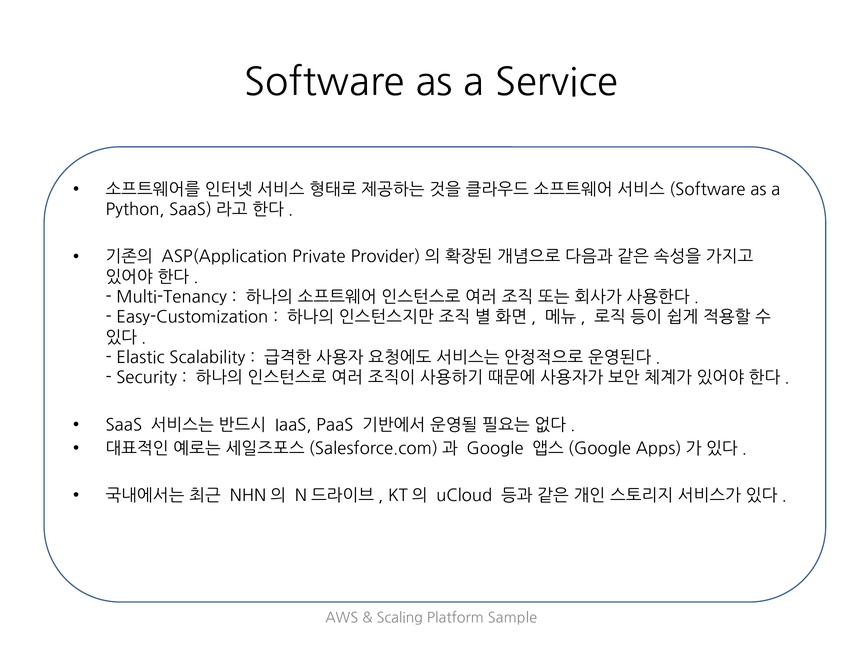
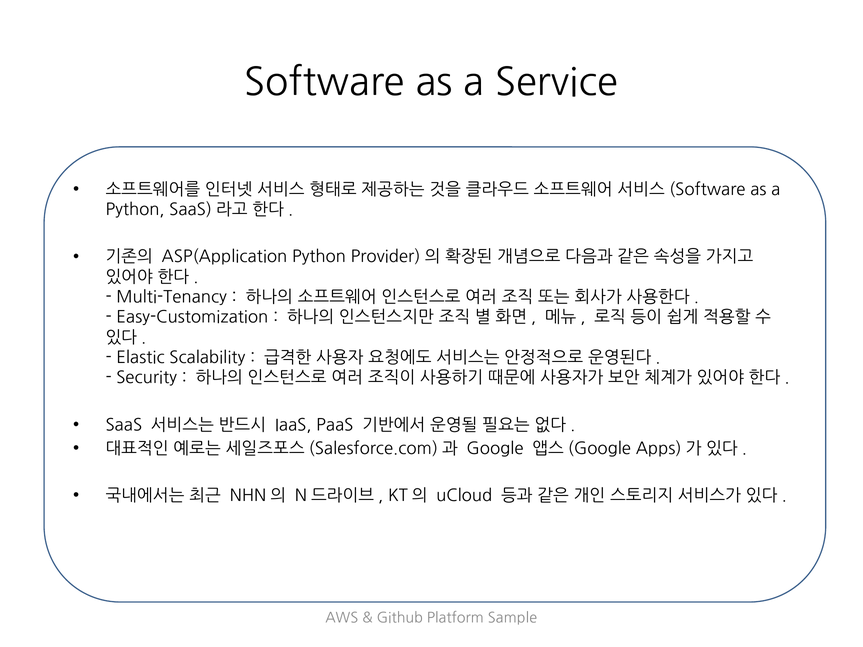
ASP(Application Private: Private -> Python (319, 257)
Scaling: Scaling -> Github (400, 618)
